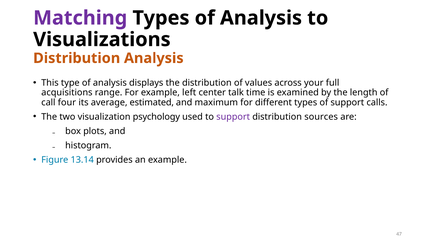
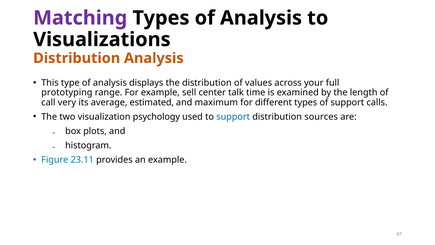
acquisitions: acquisitions -> prototyping (67, 92)
left: left -> sell (189, 92)
four: four -> very (67, 102)
support colour: purple -> blue (233, 117)
13.14: 13.14 -> 23.11 (82, 160)
